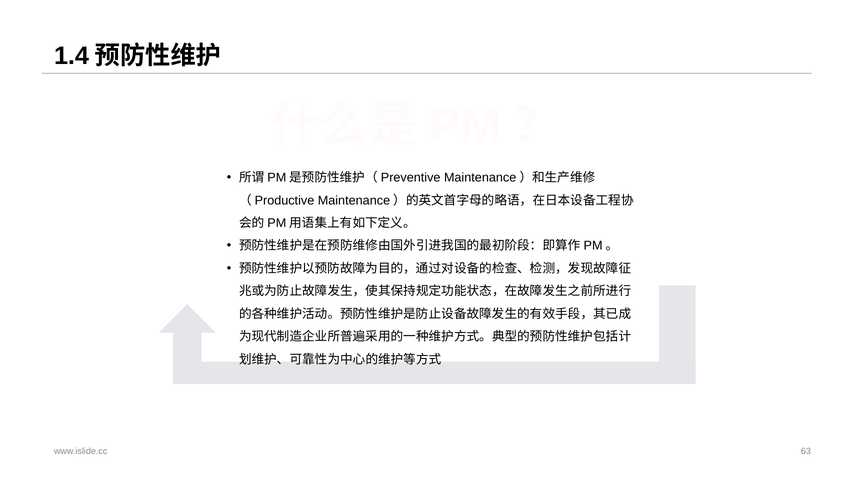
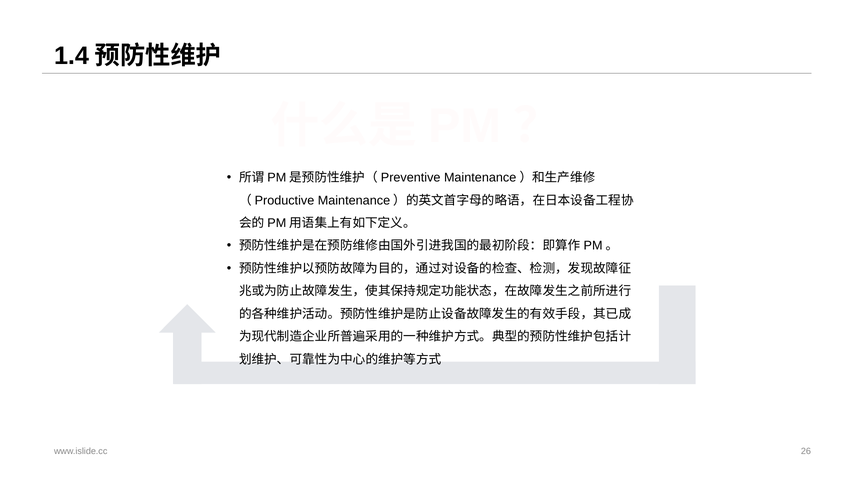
63: 63 -> 26 (806, 451)
